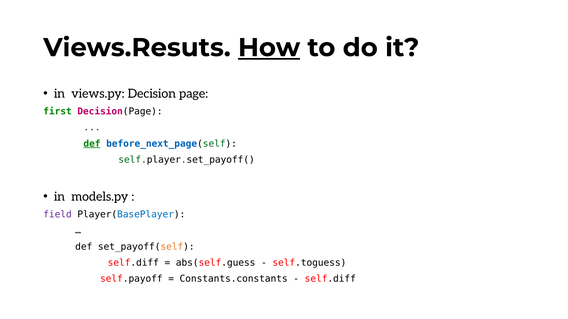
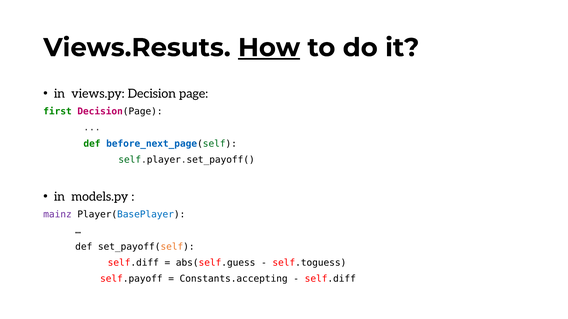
def underline: present -> none (92, 144)
field: field -> mainz (58, 215)
Constants.constants: Constants.constants -> Constants.accepting (234, 279)
